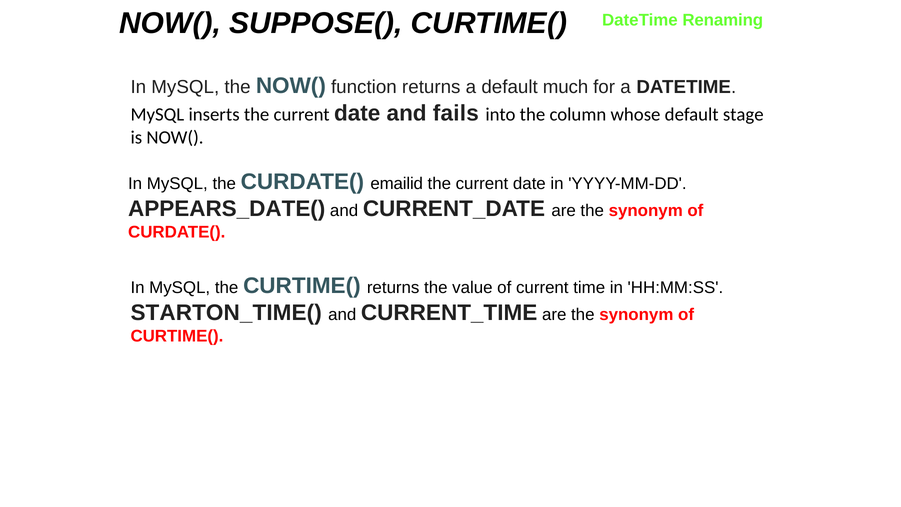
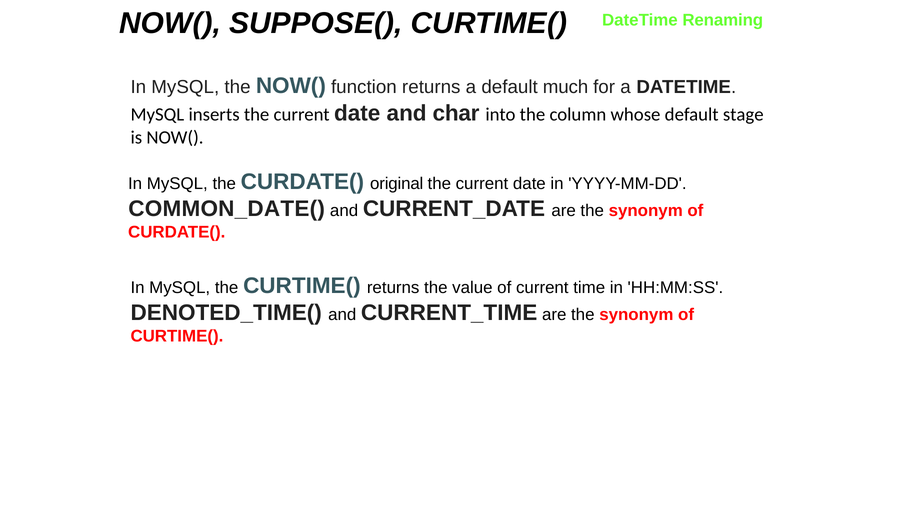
fails: fails -> char (456, 113)
emailid: emailid -> original (397, 184)
APPEARS_DATE(: APPEARS_DATE( -> COMMON_DATE( (227, 209)
STARTON_TIME(: STARTON_TIME( -> DENOTED_TIME( (226, 313)
